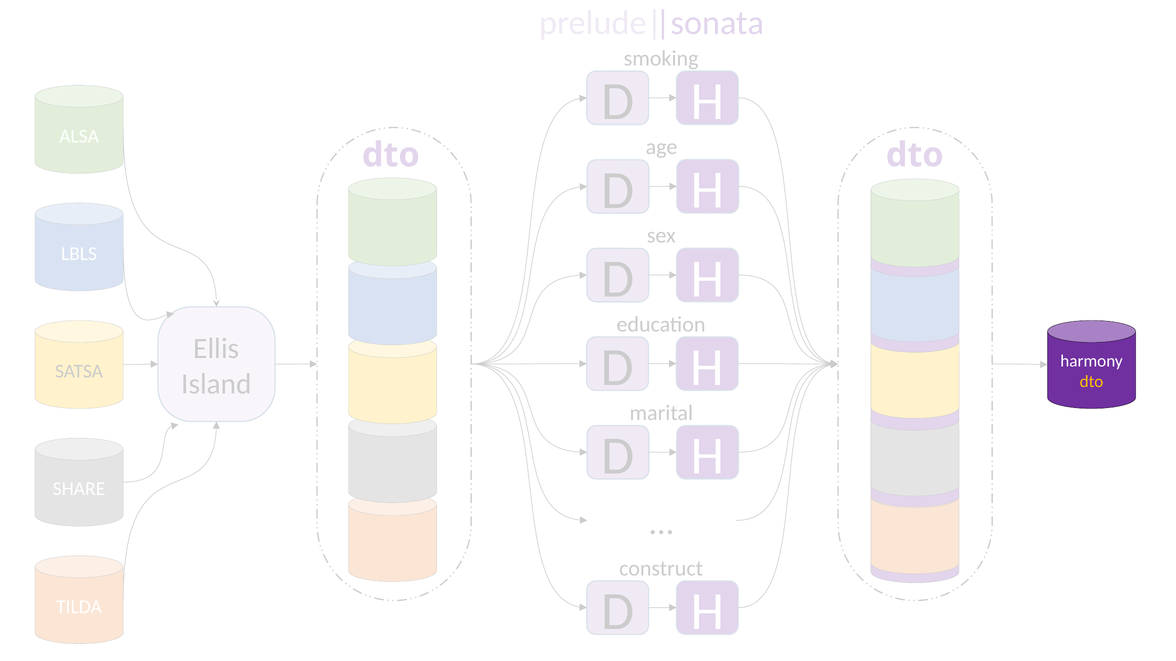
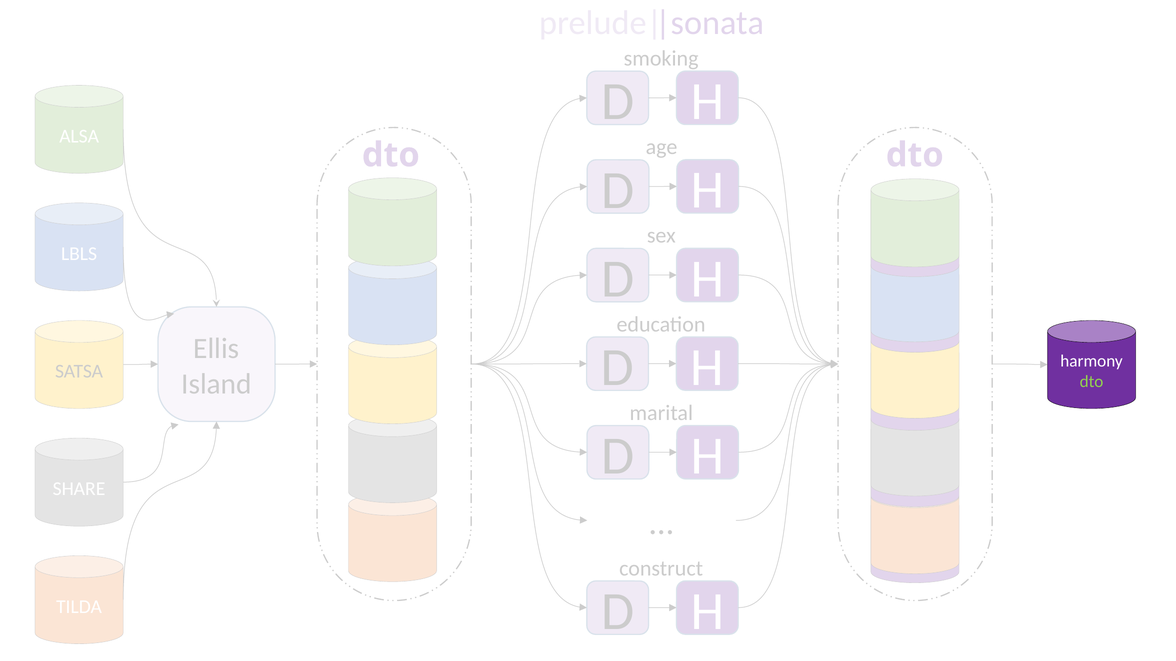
dto colour: yellow -> light green (1092, 382)
